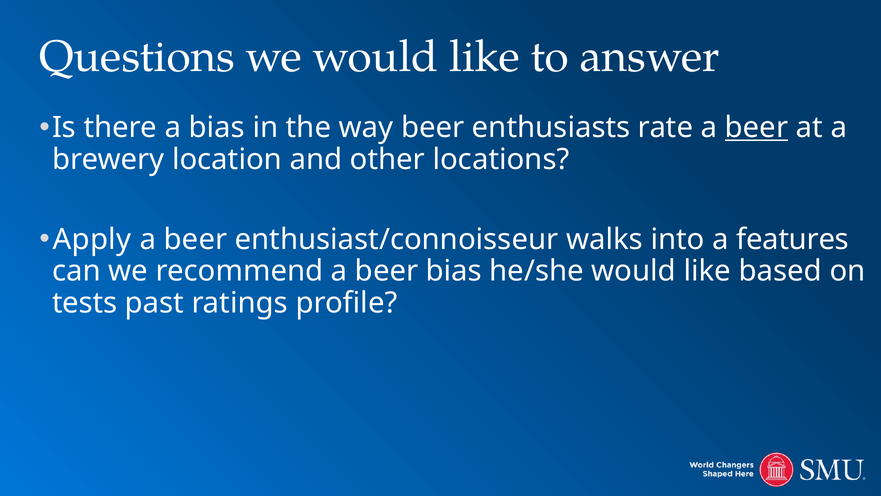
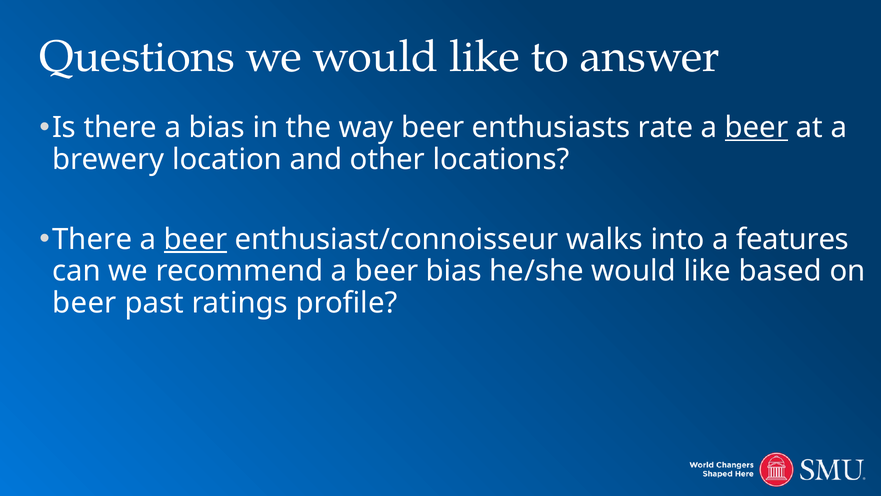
Apply: Apply -> There (92, 239)
beer underline: none -> present (196, 239)
tests: tests -> beer (84, 303)
